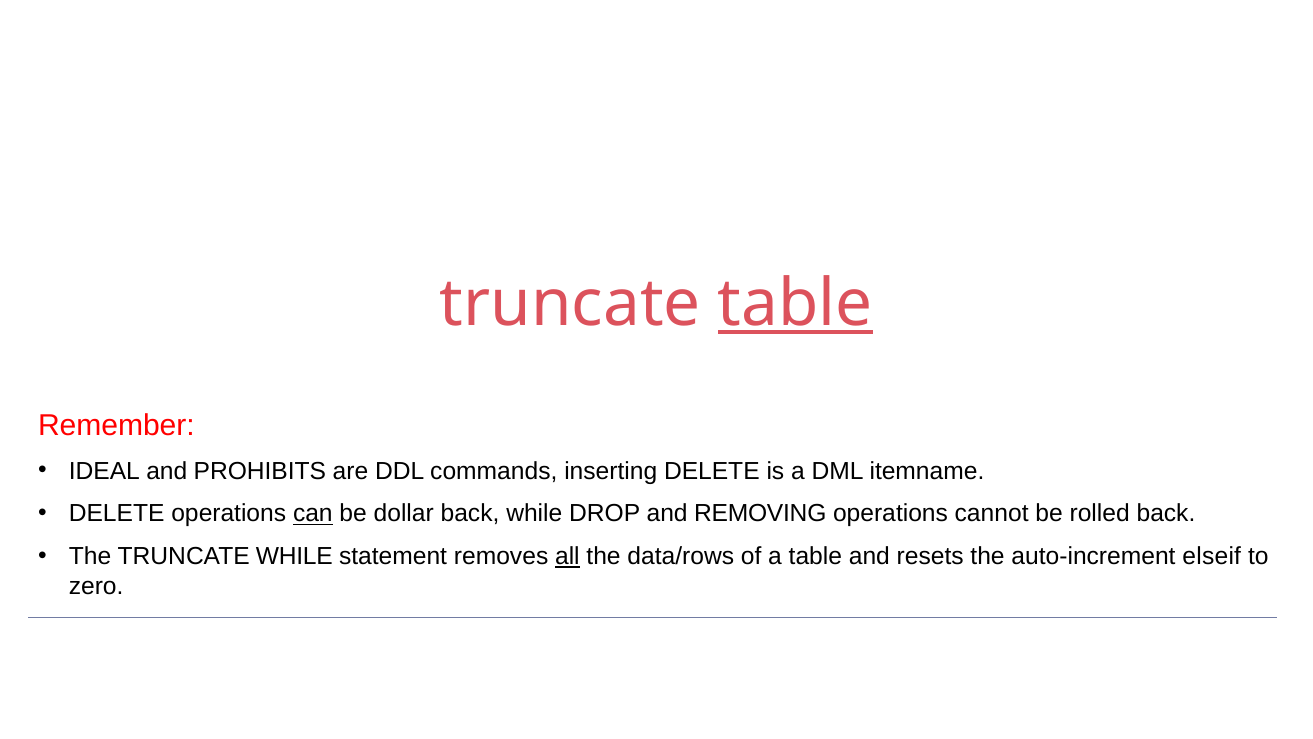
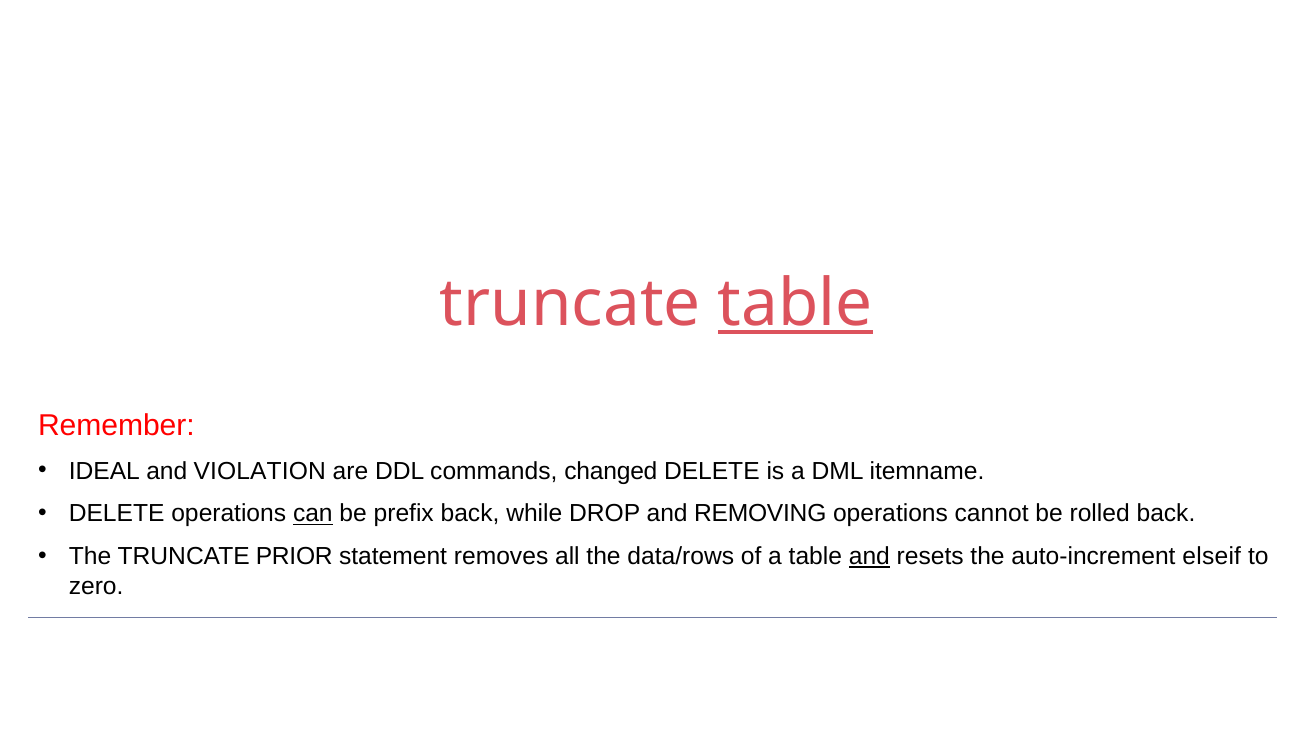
PROHIBITS: PROHIBITS -> VIOLATION (260, 471)
inserting: inserting -> changed (611, 471)
dollar: dollar -> prefix (404, 513)
TRUNCATE WHILE: WHILE -> PRIOR (294, 556)
all underline: present -> none (567, 556)
and underline: none -> present (869, 556)
